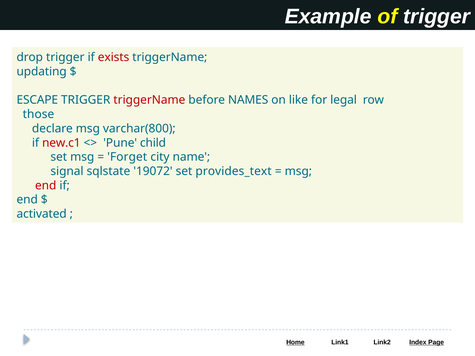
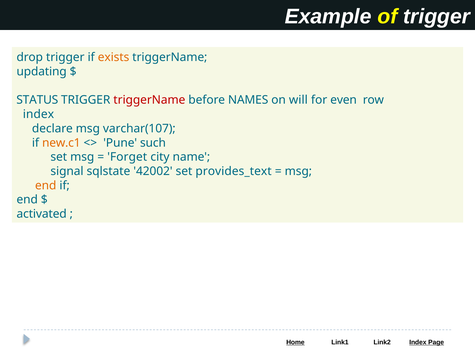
exists colour: red -> orange (114, 57)
ESCAPE: ESCAPE -> STATUS (37, 100)
like: like -> will (298, 100)
legal: legal -> even (344, 100)
those: those -> index (38, 114)
varchar(800: varchar(800 -> varchar(107 (139, 129)
new.c1 colour: red -> orange (61, 143)
child: child -> such (153, 143)
19072: 19072 -> 42002 (153, 171)
end colour: red -> orange (46, 186)
